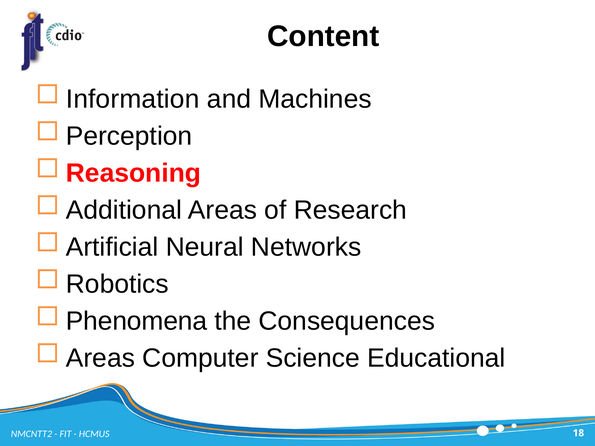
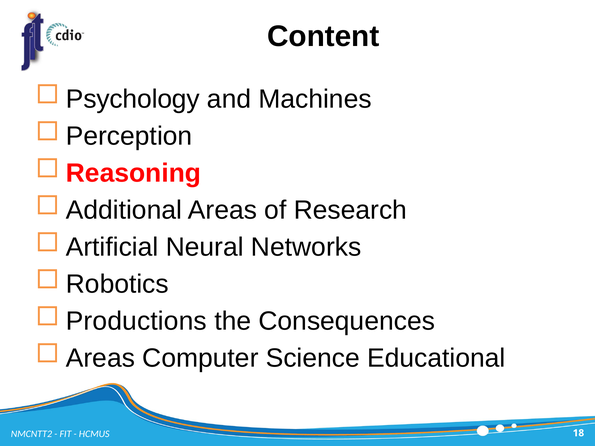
Information: Information -> Psychology (133, 99)
Phenomena: Phenomena -> Productions (136, 321)
